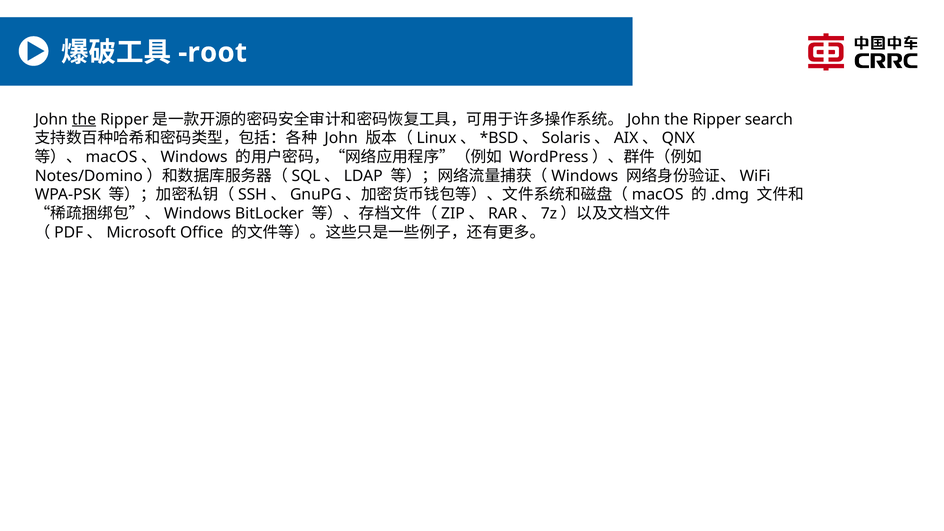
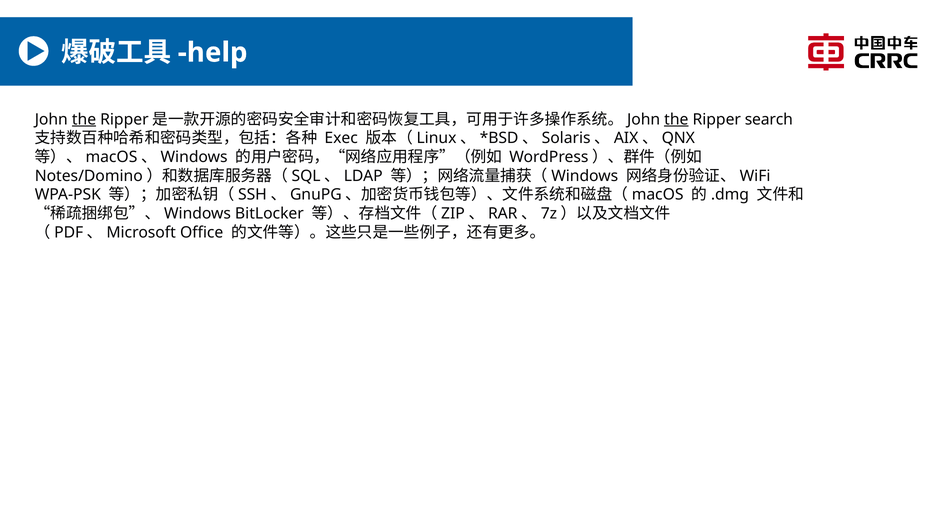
root: root -> help (213, 53)
the underline: none -> present (676, 119)
John: John -> Exec (341, 138)
